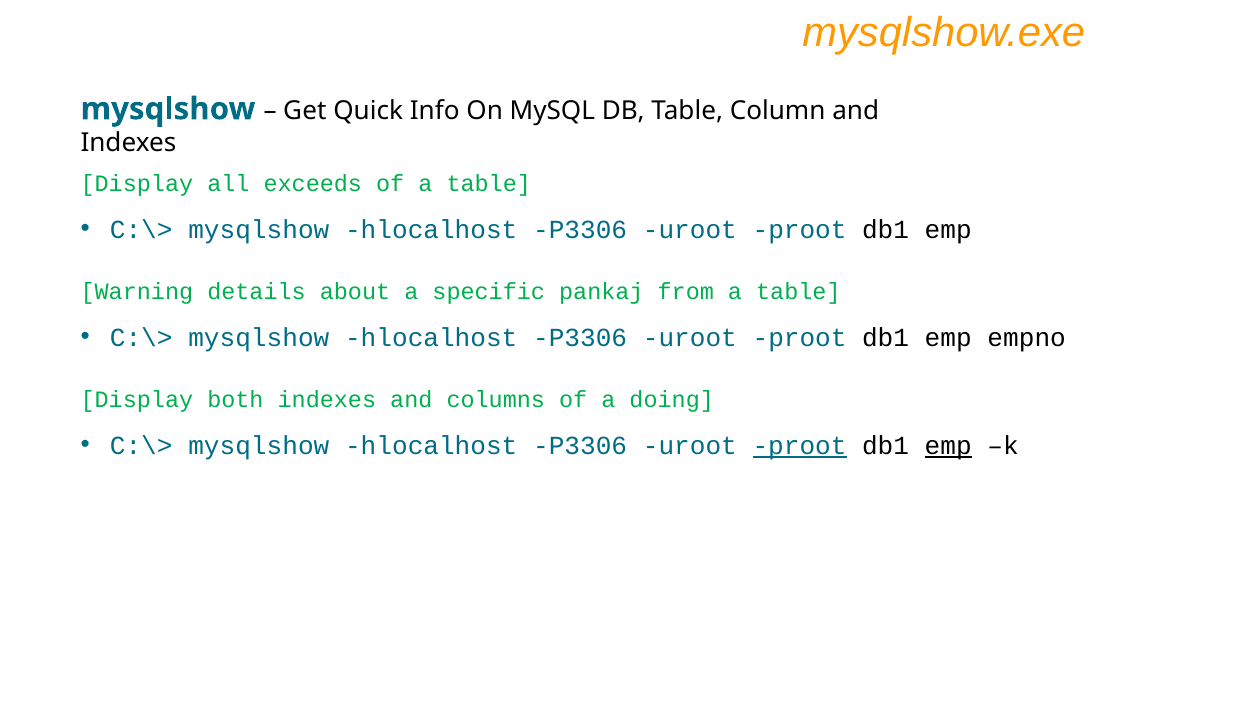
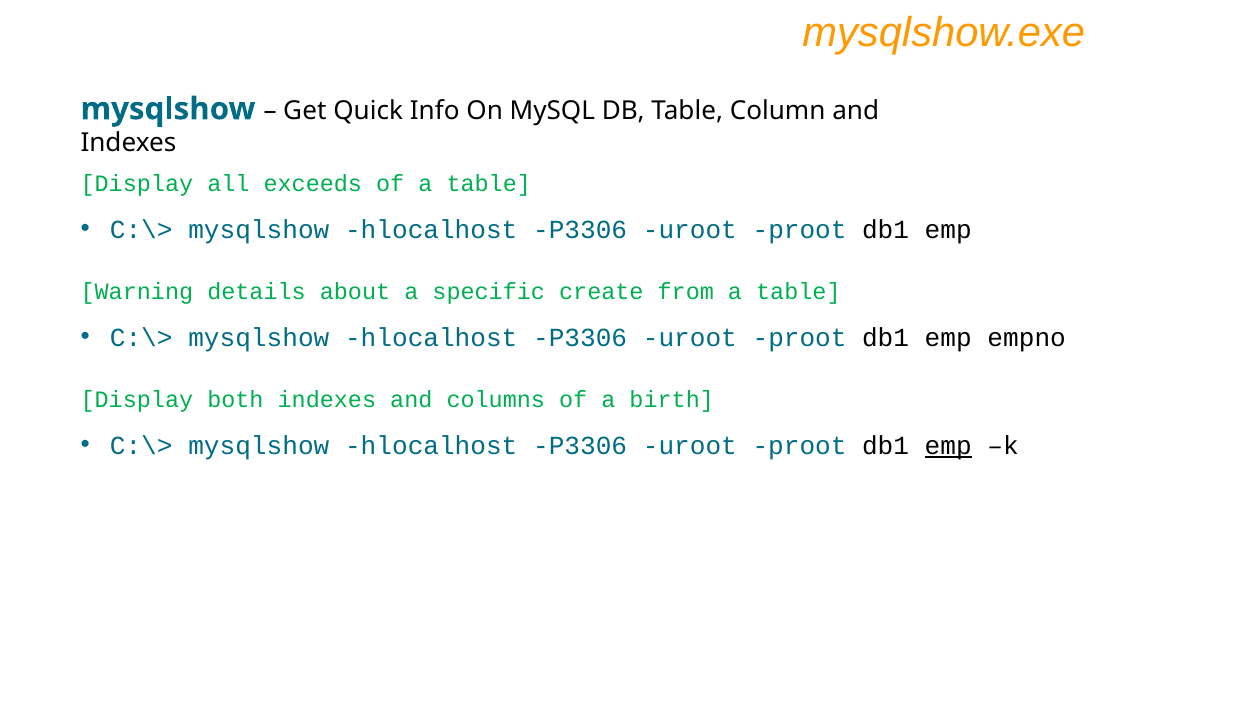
pankaj: pankaj -> create (601, 292)
doing: doing -> birth (672, 400)
proot underline: present -> none (800, 445)
